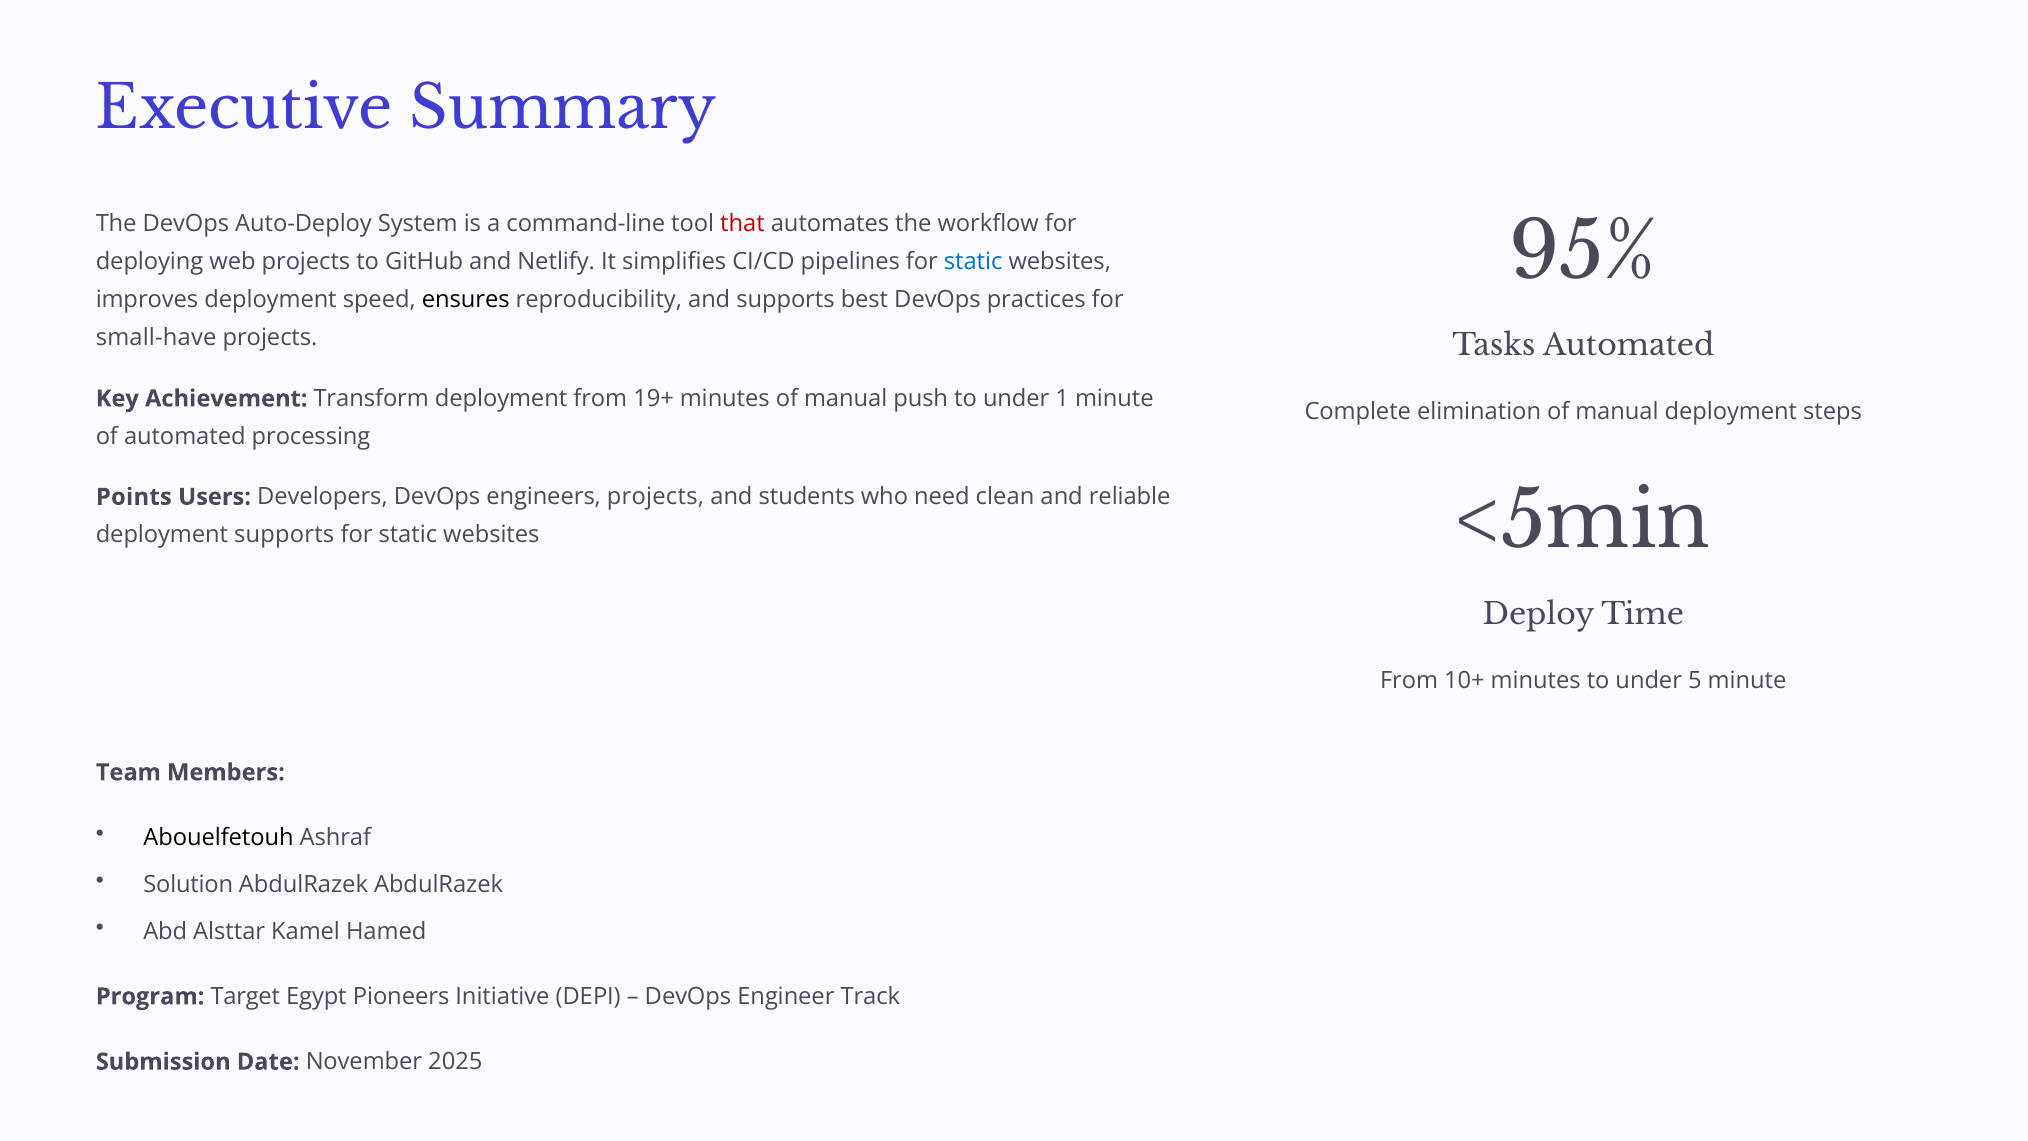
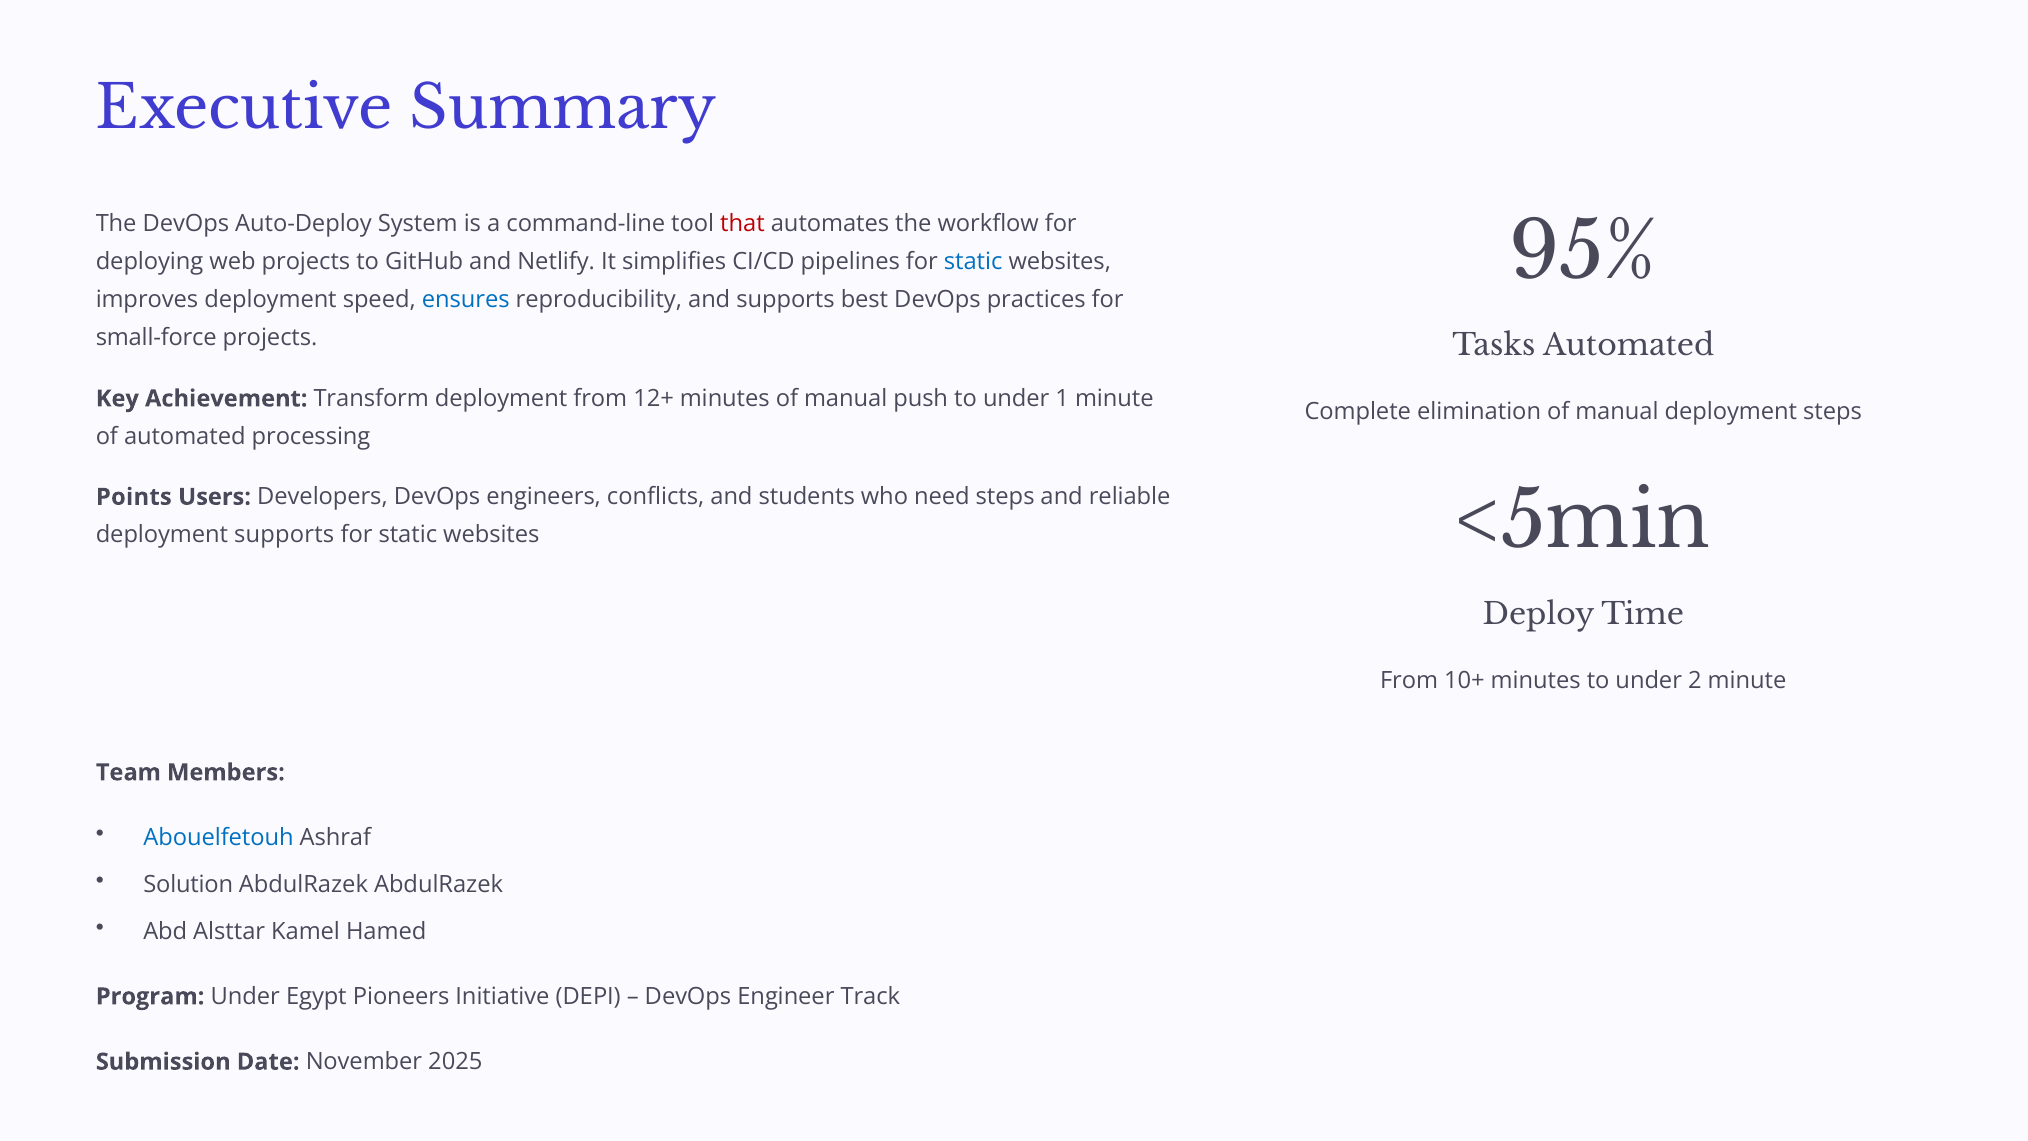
ensures colour: black -> blue (466, 299)
small-have: small-have -> small-force (156, 337)
19+: 19+ -> 12+ (654, 399)
engineers projects: projects -> conflicts (656, 497)
need clean: clean -> steps (1005, 497)
5: 5 -> 2 (1695, 680)
Abouelfetouh colour: black -> blue (219, 838)
Program Target: Target -> Under (245, 996)
